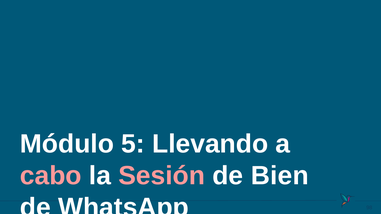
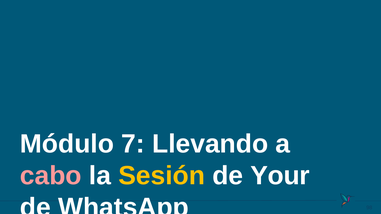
5: 5 -> 7 (133, 144)
Sesión colour: pink -> yellow (162, 176)
Bien: Bien -> Your (280, 176)
